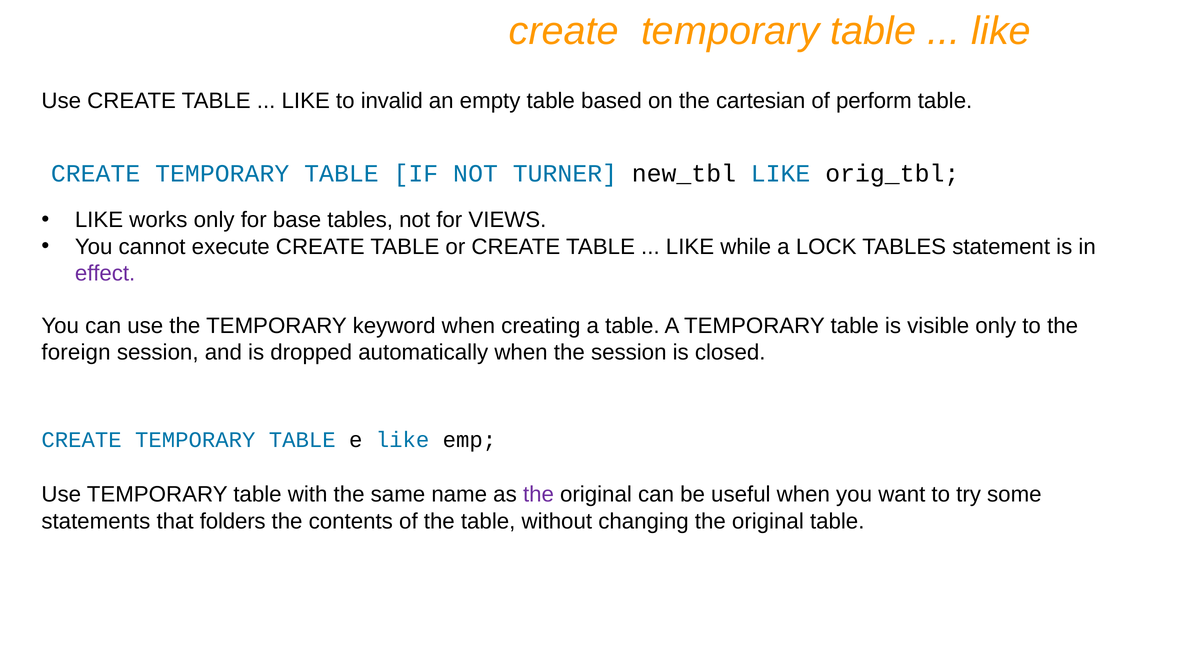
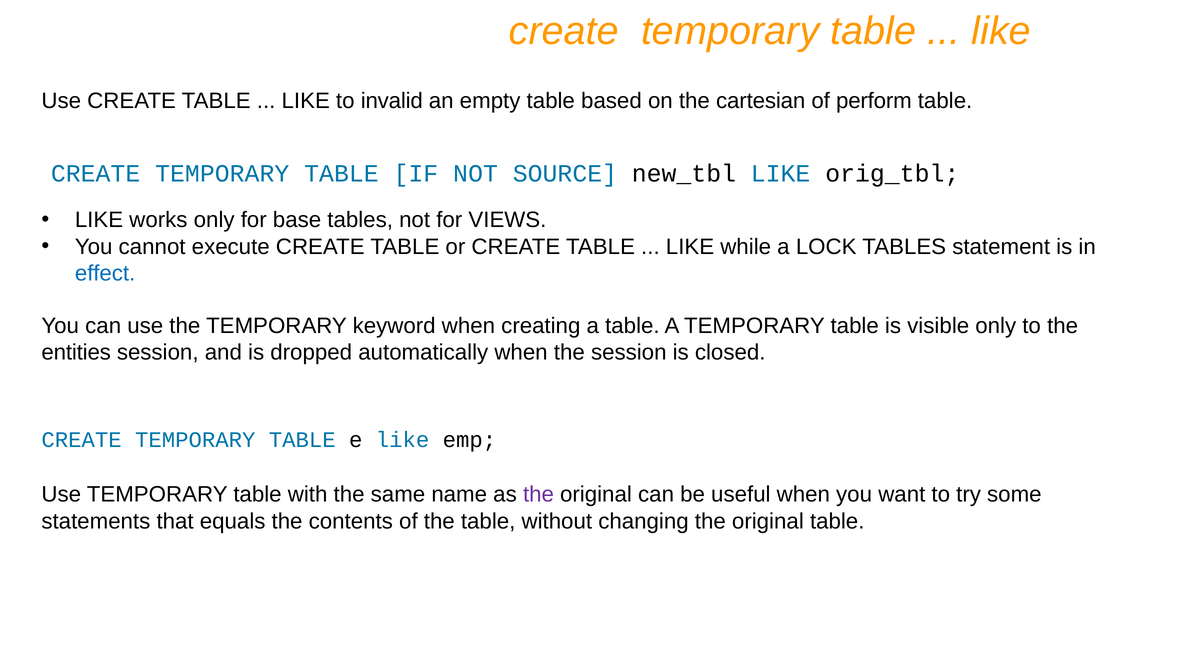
TURNER: TURNER -> SOURCE (565, 173)
effect colour: purple -> blue (105, 273)
foreign: foreign -> entities (76, 353)
folders: folders -> equals (233, 521)
